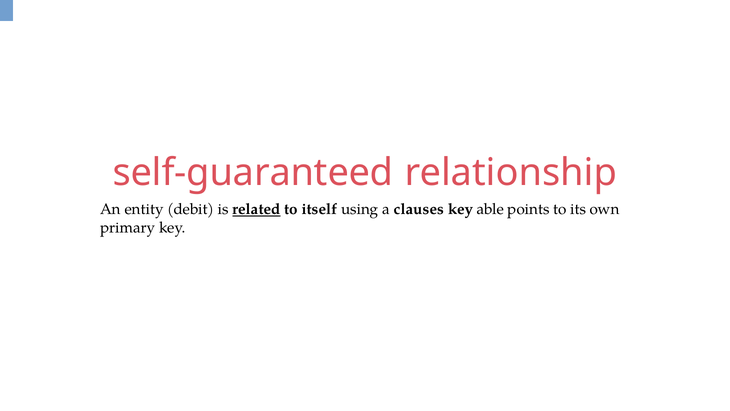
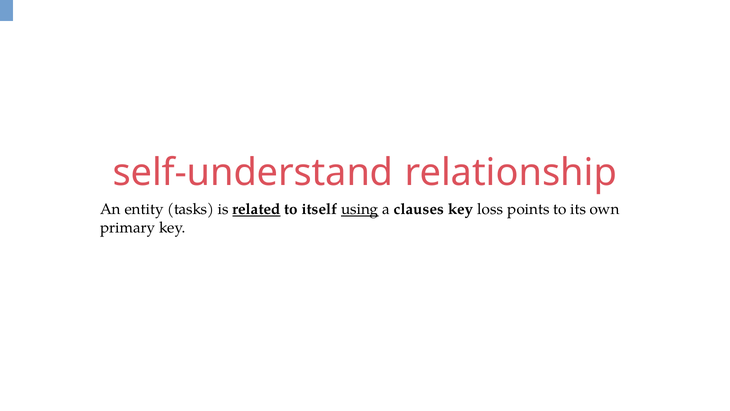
self-guaranteed: self-guaranteed -> self-understand (253, 173)
debit: debit -> tasks (191, 209)
using underline: none -> present (360, 209)
able: able -> loss (490, 209)
